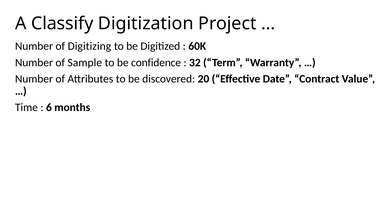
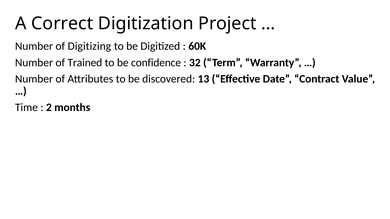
Classify: Classify -> Correct (62, 24)
Sample: Sample -> Trained (85, 63)
20: 20 -> 13 (203, 79)
6: 6 -> 2 (49, 108)
